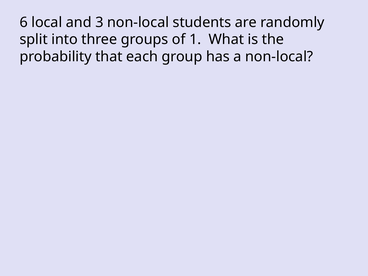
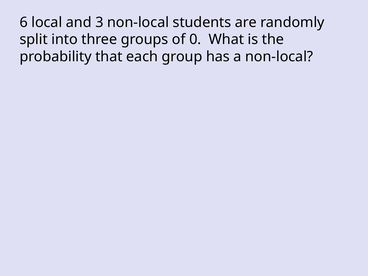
1: 1 -> 0 (195, 40)
